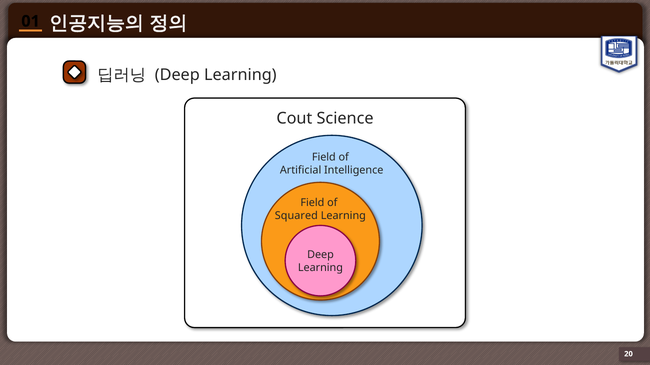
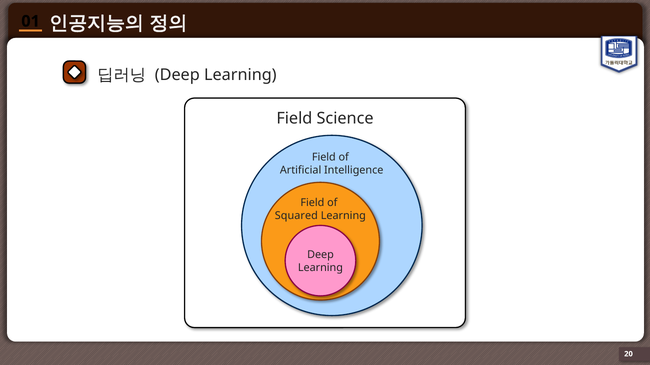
Cout: Cout -> Field (294, 119)
